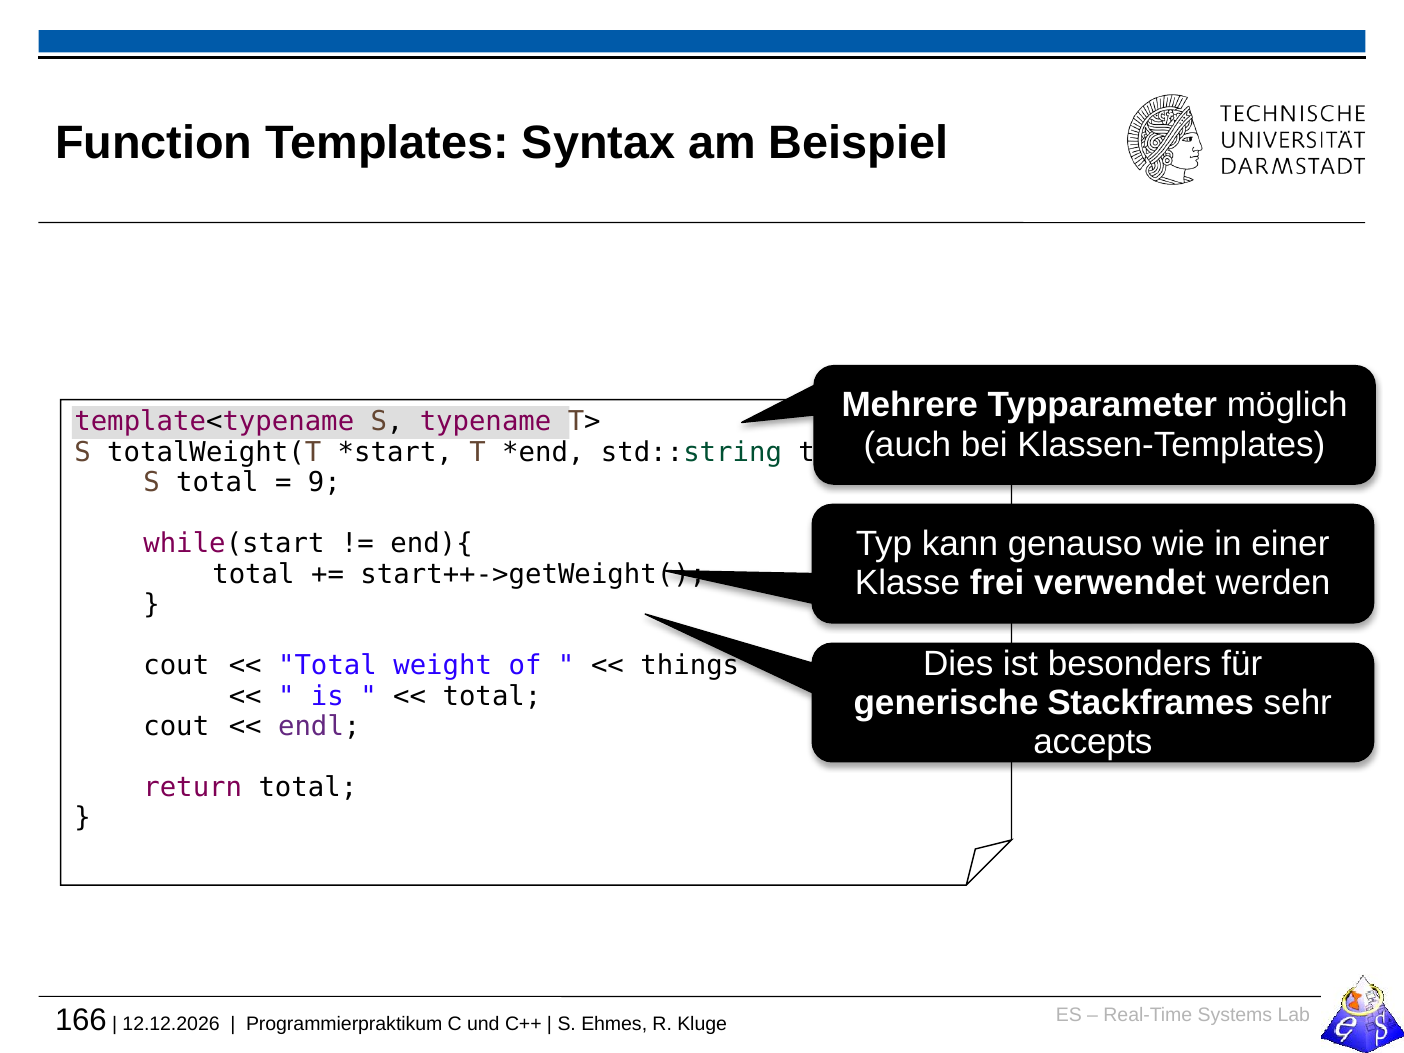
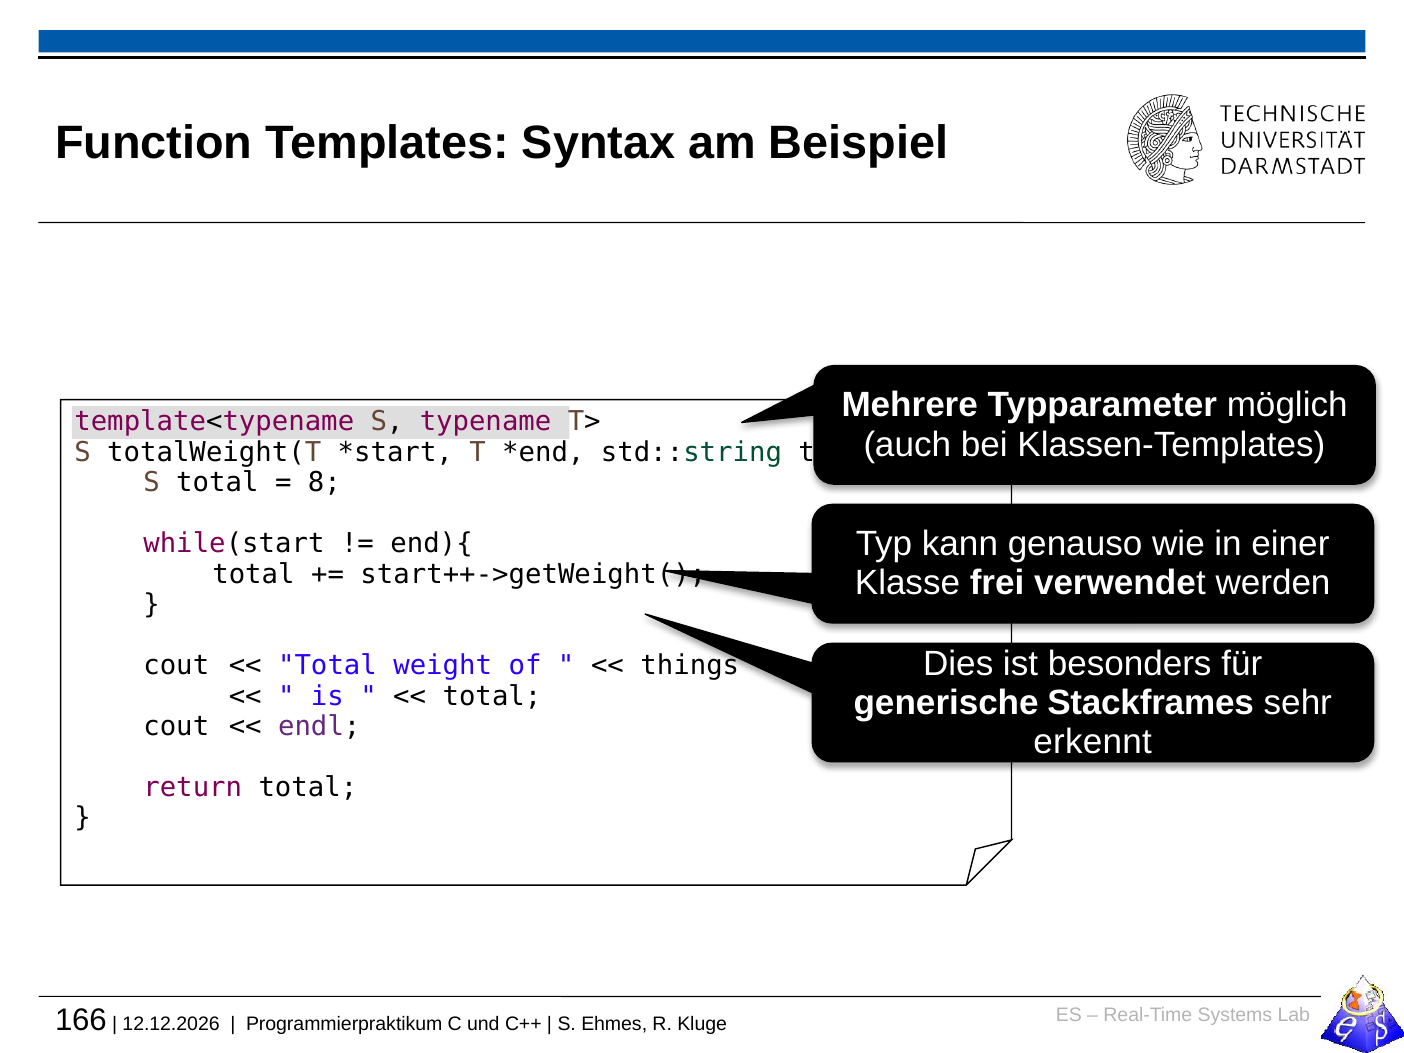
9: 9 -> 8 (324, 483)
accepts: accepts -> erkennt (1093, 742)
